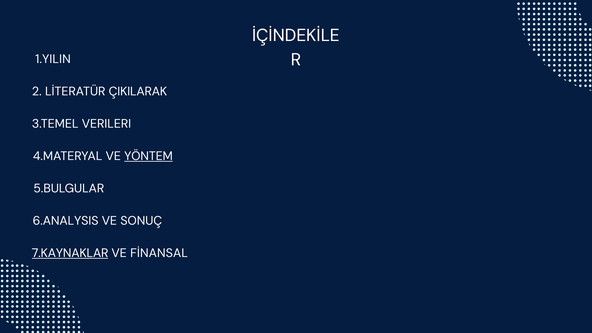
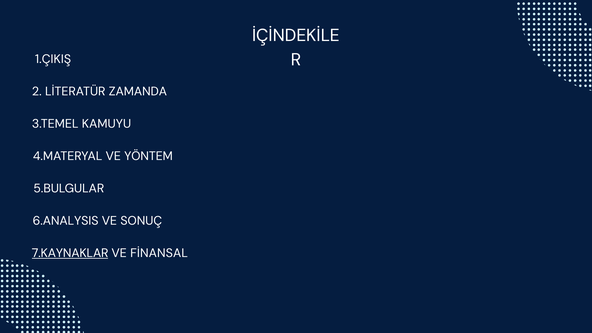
1.YILIN: 1.YILIN -> 1.ÇIKIŞ (53, 59)
ÇIKILARAK: ÇIKILARAK -> ZAMANDA (138, 91)
VERILERI: VERILERI -> KAMUYU (106, 124)
YÖNTEM underline: present -> none (149, 156)
